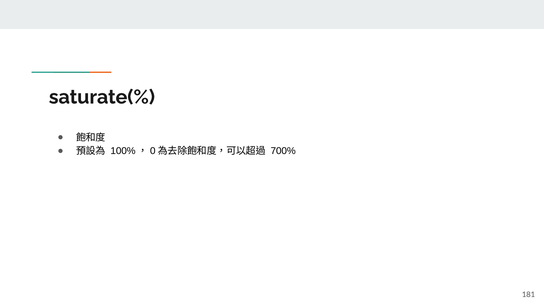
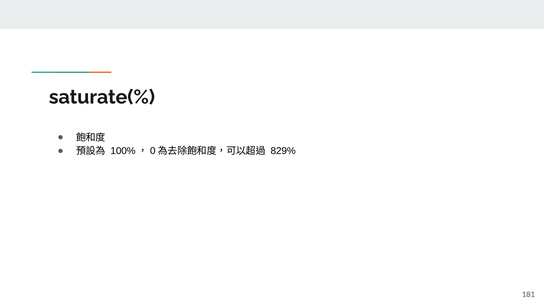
700%: 700% -> 829% (283, 151)
